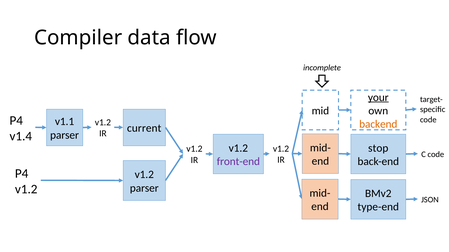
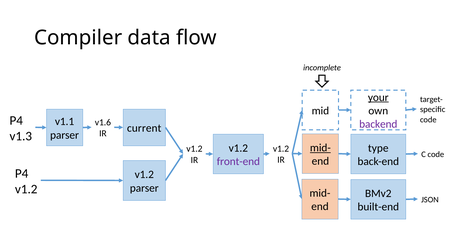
v1.2: v1.2 -> v1.6 (103, 123)
backend colour: orange -> purple (378, 124)
v1.4: v1.4 -> v1.3 (21, 136)
mid- underline: none -> present (320, 148)
stop: stop -> type (378, 148)
type-end: type-end -> built-end (378, 207)
